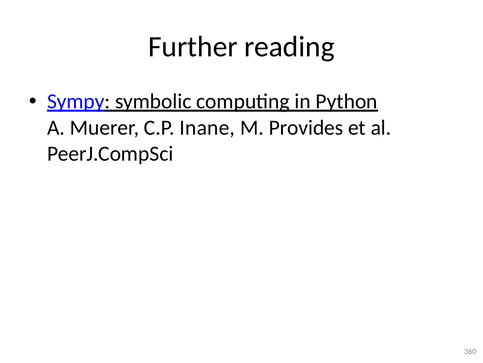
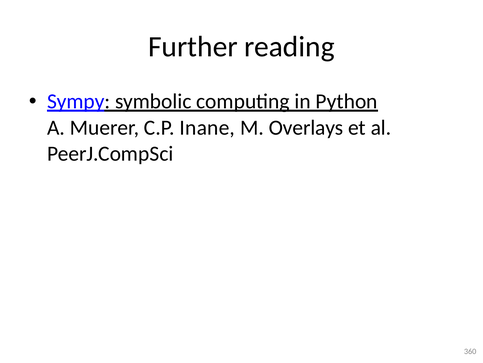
Provides: Provides -> Overlays (306, 128)
